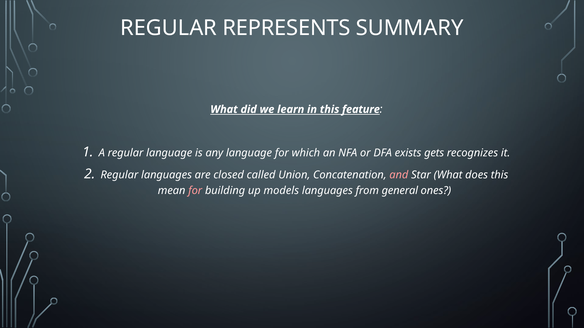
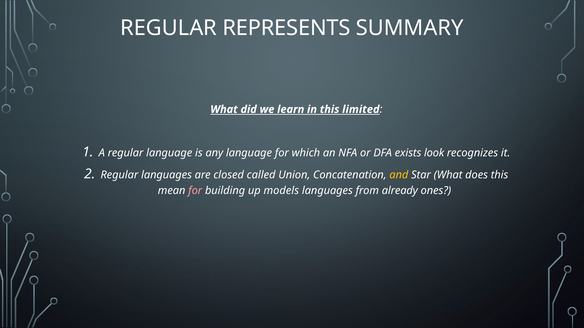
feature: feature -> limited (361, 110)
gets: gets -> look (434, 153)
and colour: pink -> yellow (399, 175)
general: general -> already (400, 191)
